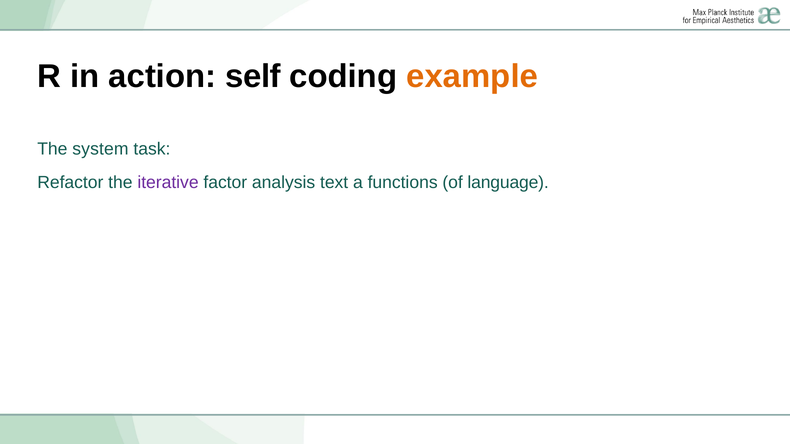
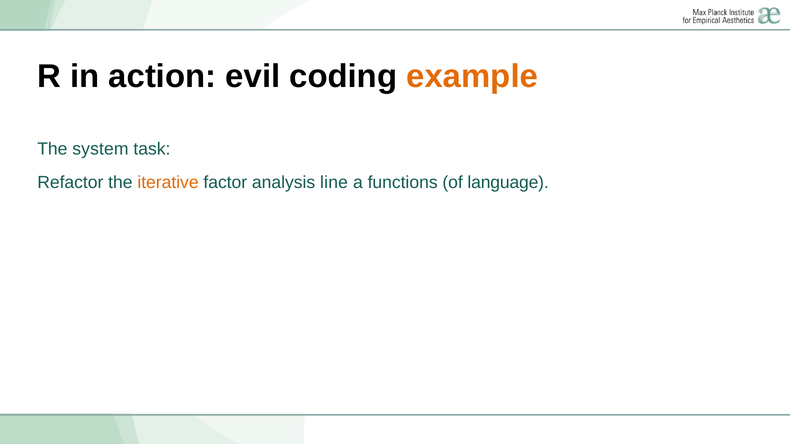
self: self -> evil (253, 77)
iterative colour: purple -> orange (168, 182)
text: text -> line (334, 182)
